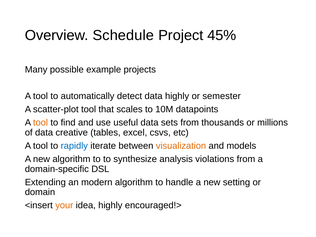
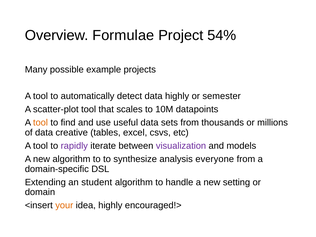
Schedule: Schedule -> Formulae (123, 35)
45%: 45% -> 54% (222, 35)
rapidly colour: blue -> purple (74, 146)
visualization colour: orange -> purple (181, 146)
violations: violations -> everyone (215, 159)
modern: modern -> student (97, 182)
